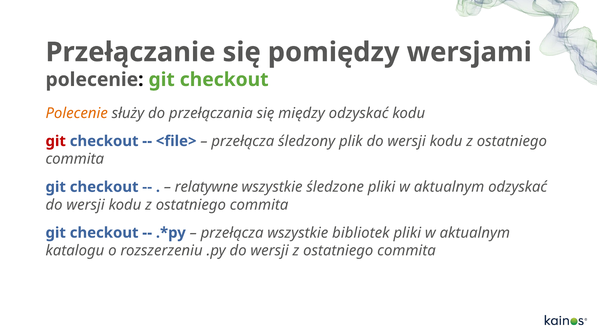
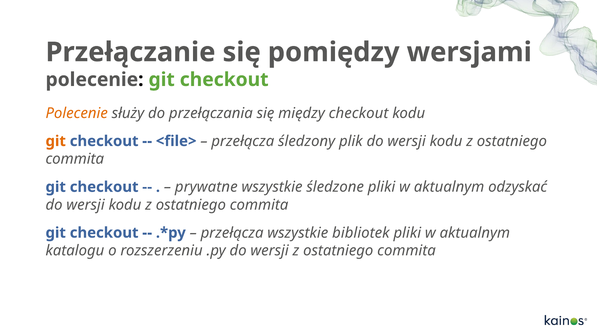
między odzyskać: odzyskać -> checkout (359, 113)
git colour: red -> orange (56, 141)
relatywne: relatywne -> prywatne (206, 187)
